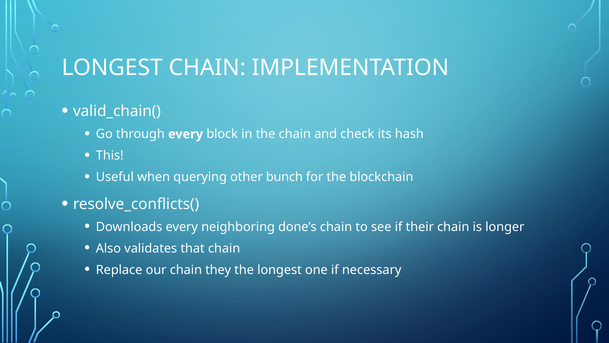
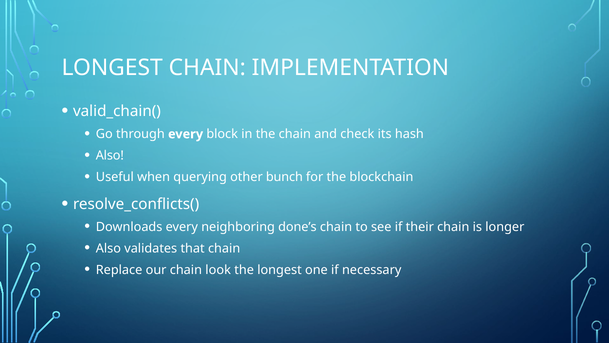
This: This -> Also (110, 155)
they: they -> look (218, 269)
